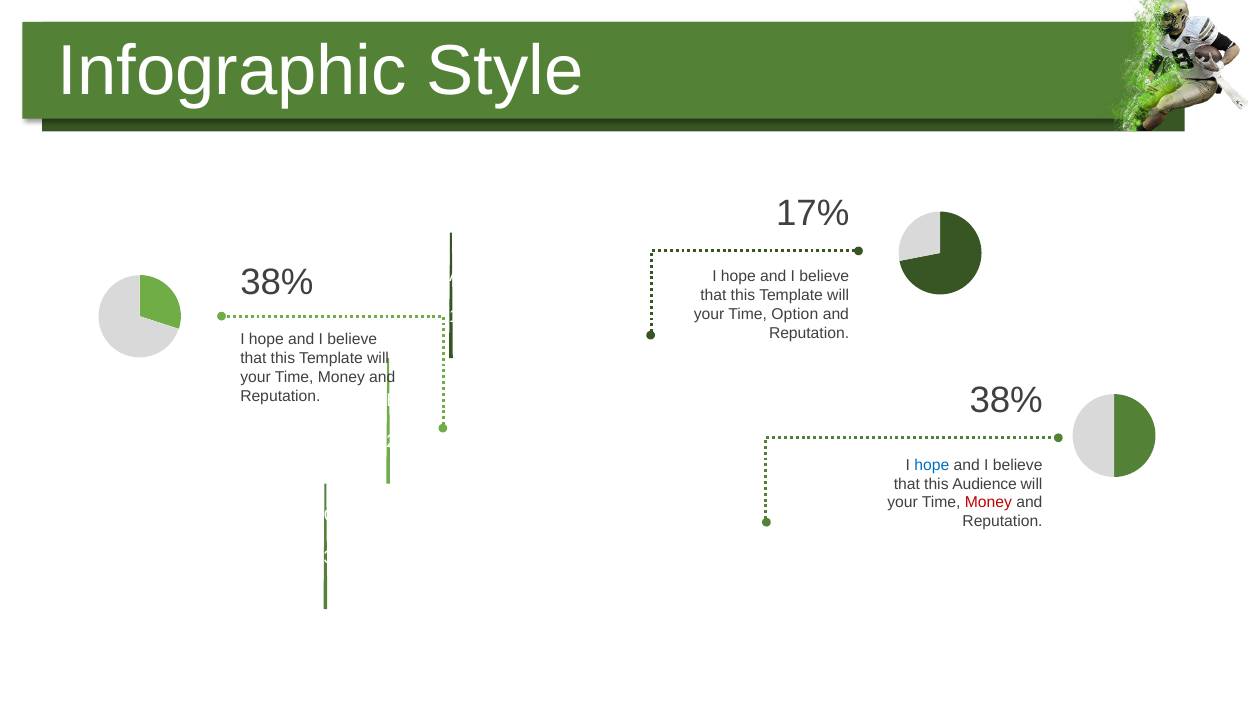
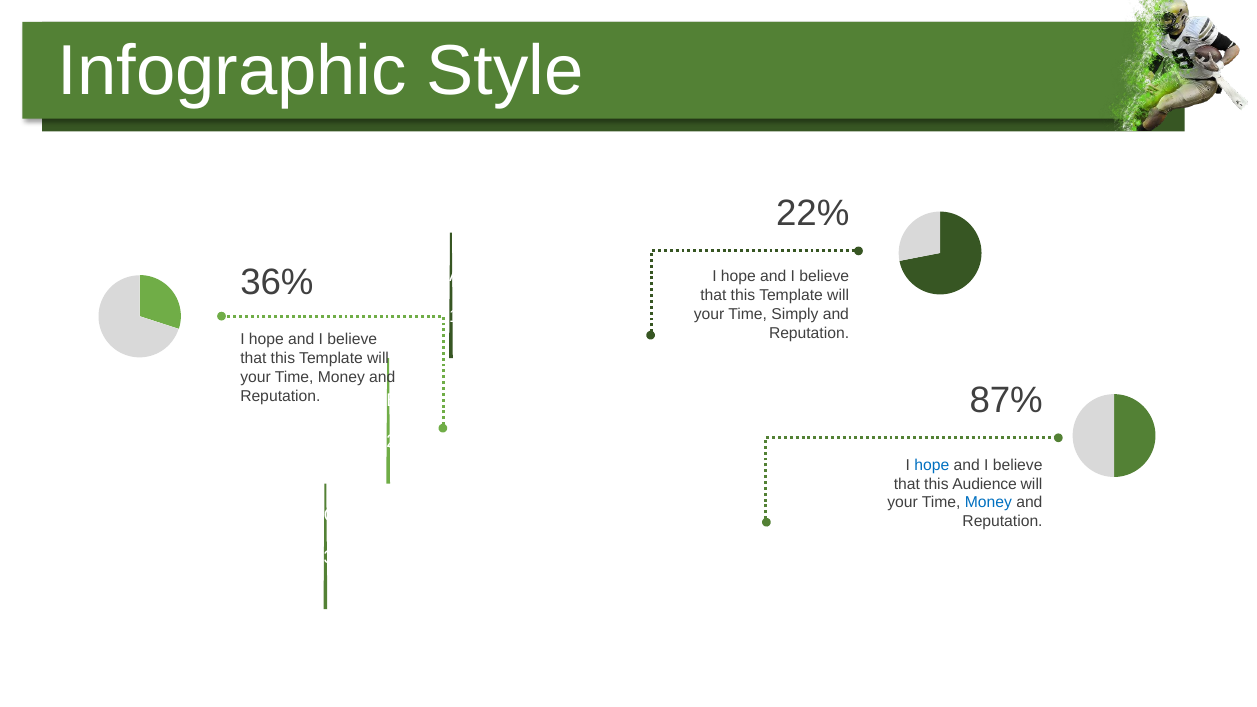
17%: 17% -> 22% (813, 214)
38%: 38% -> 36% (277, 283)
Option: Option -> Simply (795, 314)
38%: 38% -> 87% (1006, 401)
Money colour: red -> blue (988, 503)
